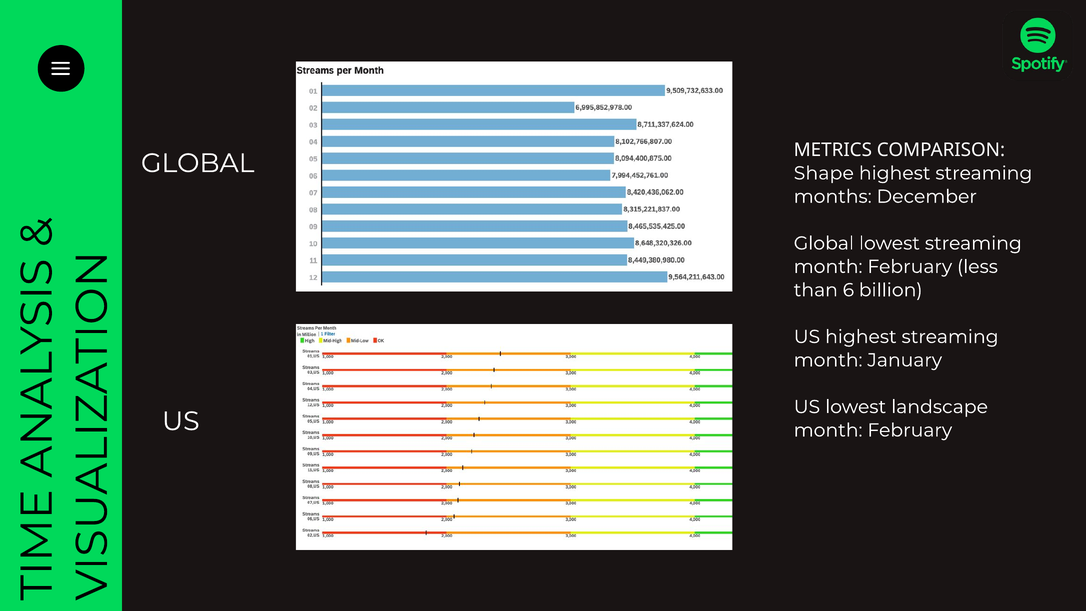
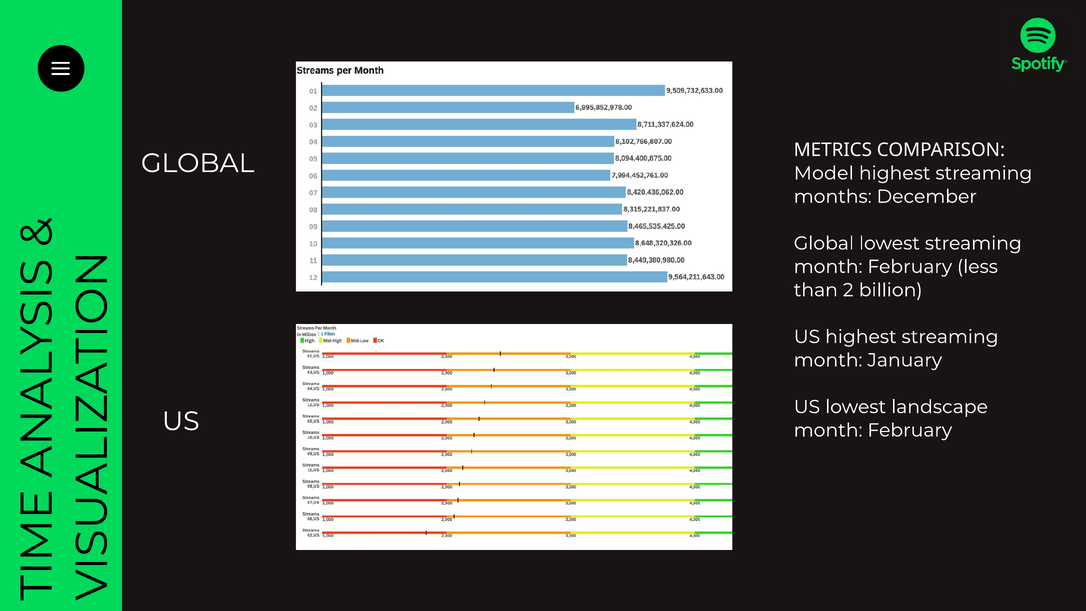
Shape: Shape -> Model (824, 173)
6: 6 -> 2 (848, 290)
